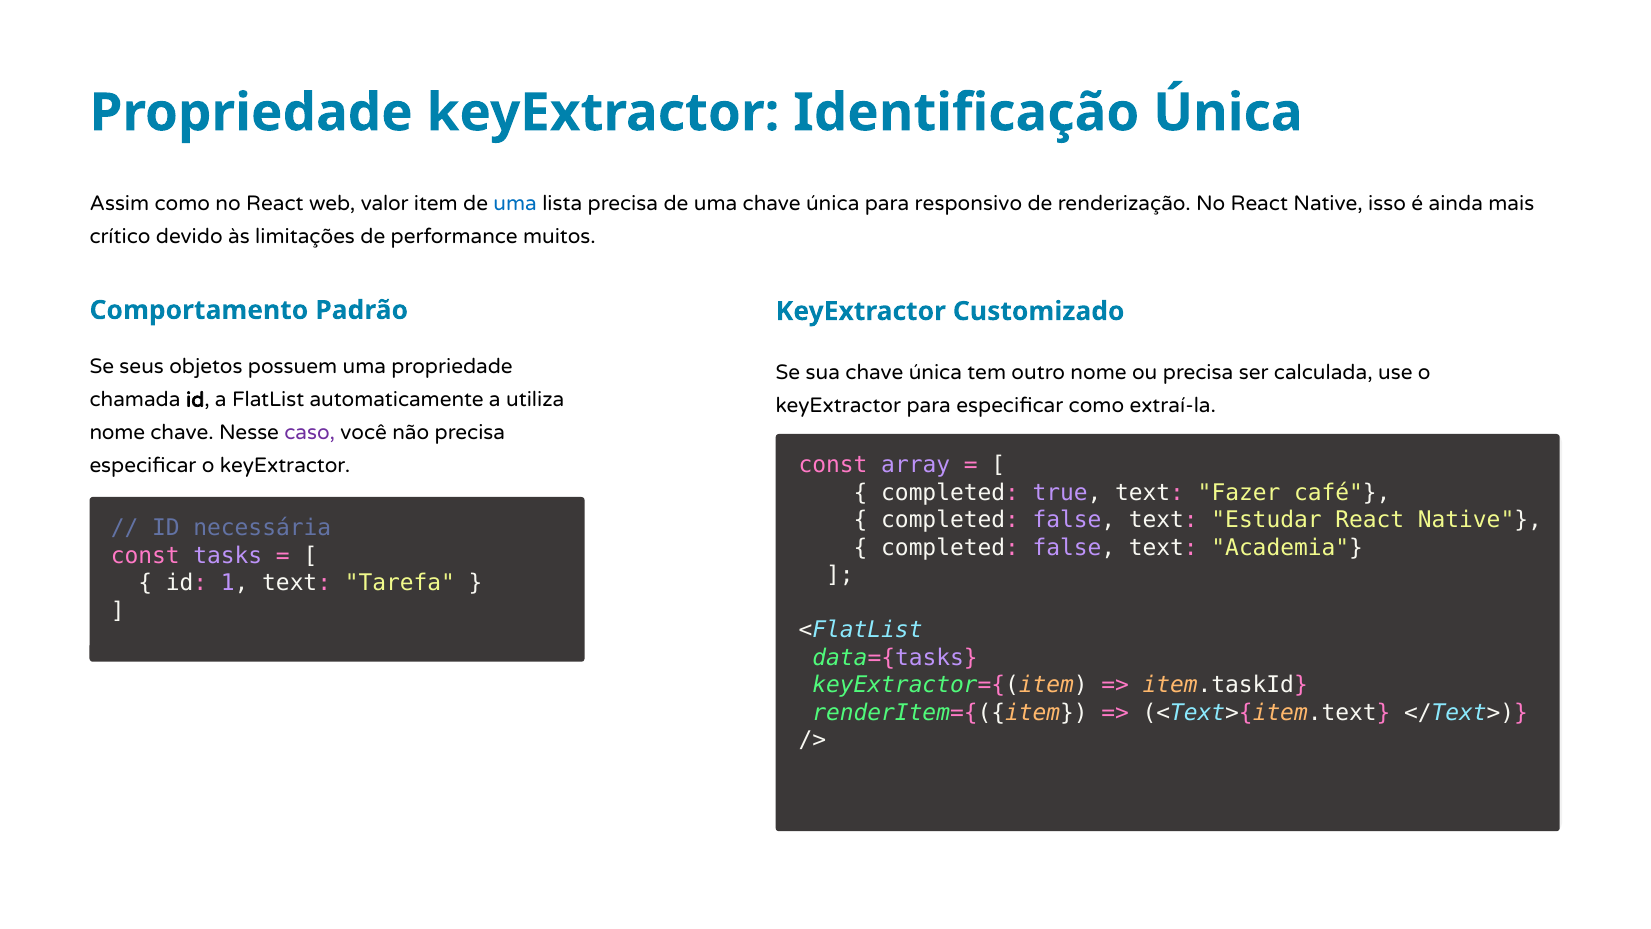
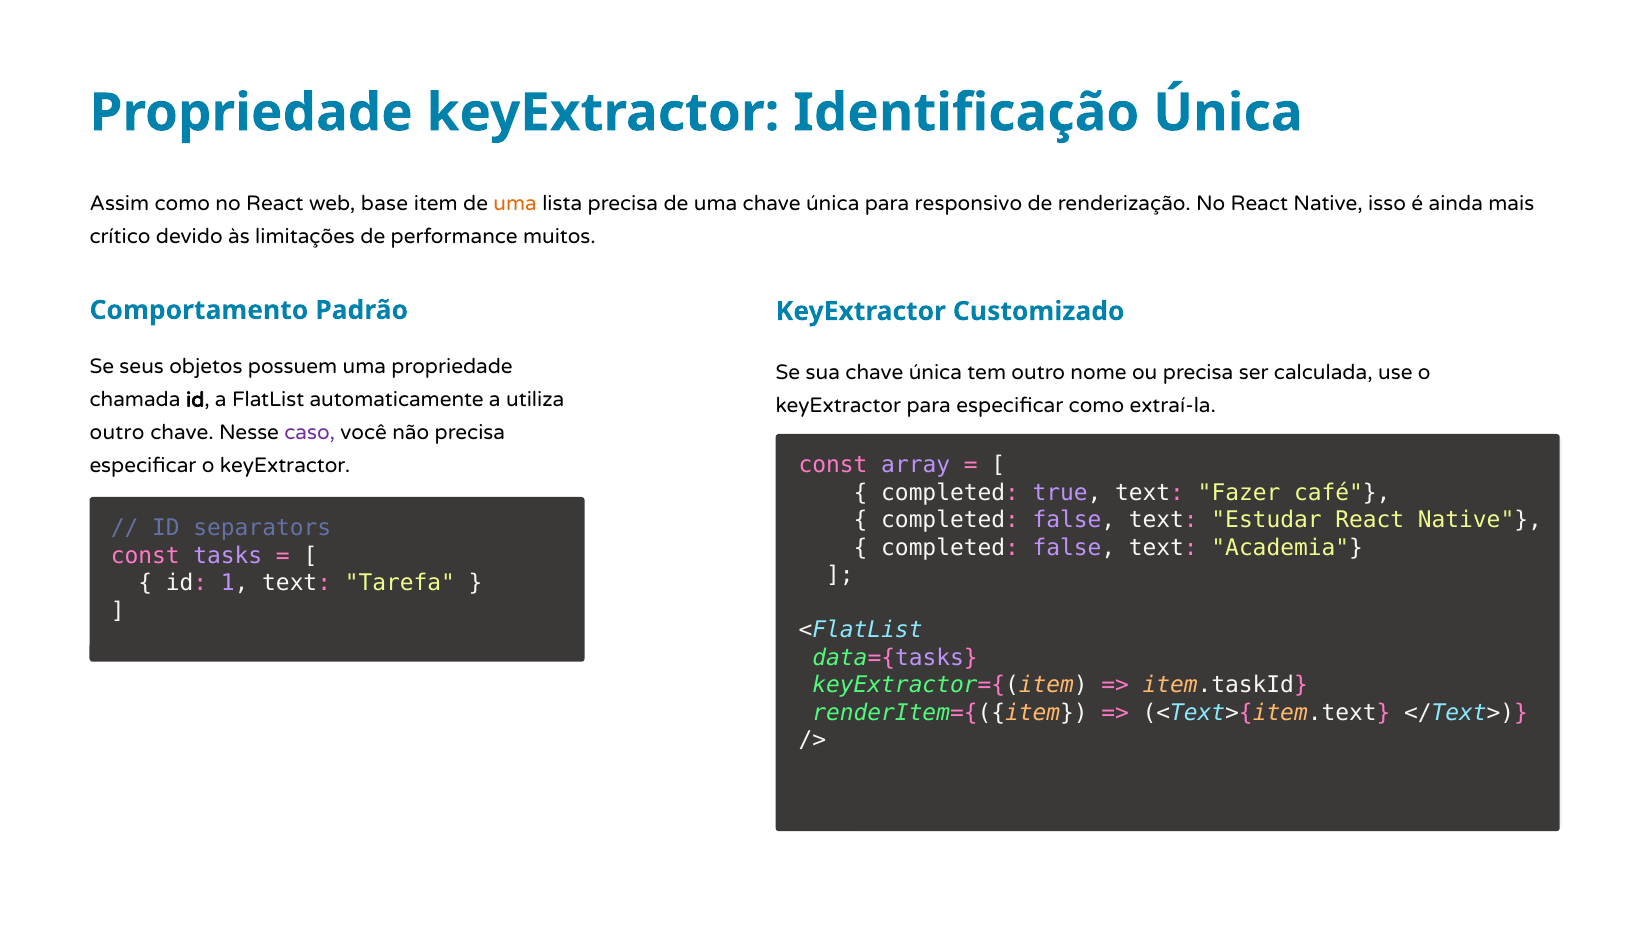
valor: valor -> base (385, 204)
uma colour: blue -> orange (515, 204)
nome: nome -> outro (117, 432)
necessária: necessária -> separators (262, 528)
